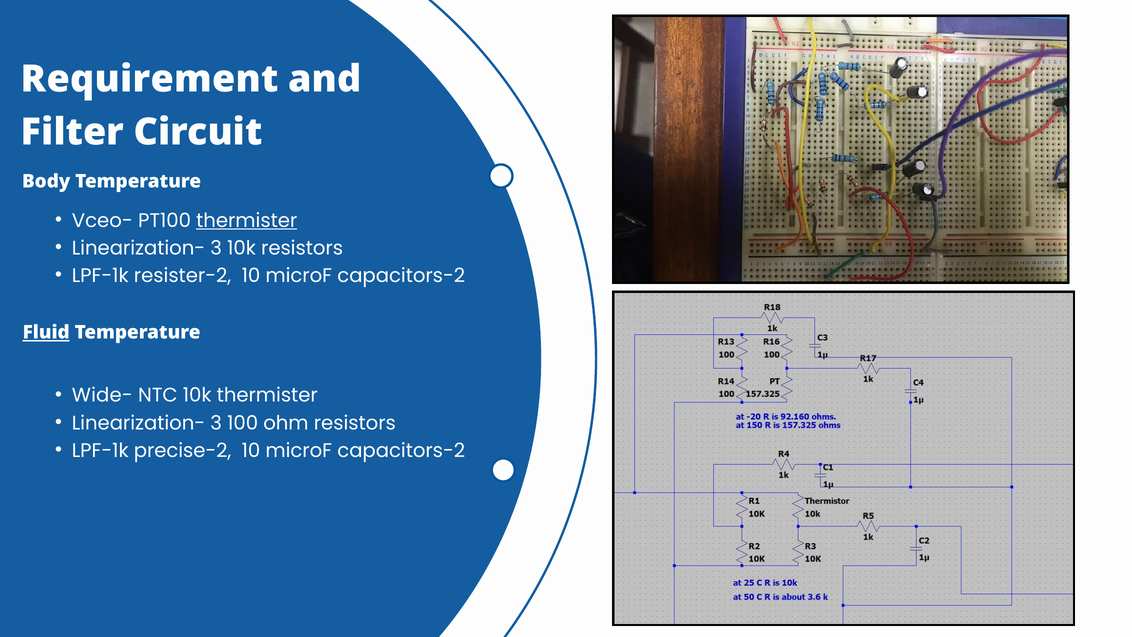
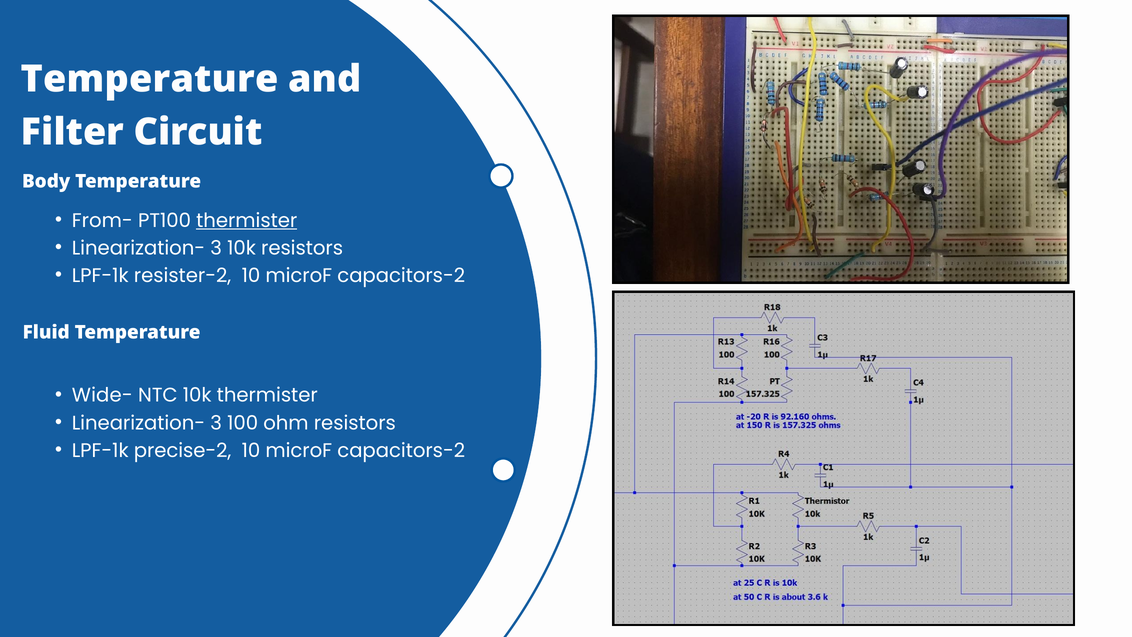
Requirement: Requirement -> Temperature (150, 79)
Vceo-: Vceo- -> From- (102, 220)
Fluid underline: present -> none (46, 332)
